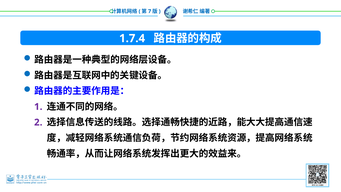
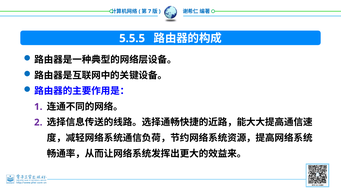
1.7.4: 1.7.4 -> 5.5.5 (132, 38)
